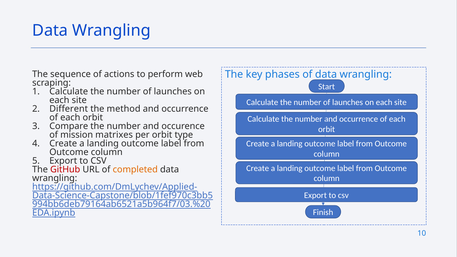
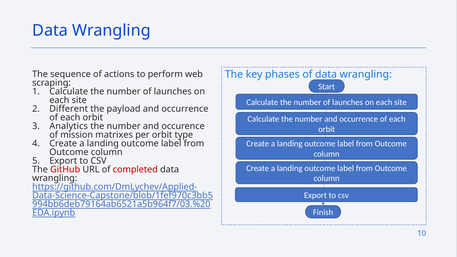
method: method -> payload (124, 109)
Compare: Compare -> Analytics (69, 126)
completed colour: orange -> red (135, 170)
